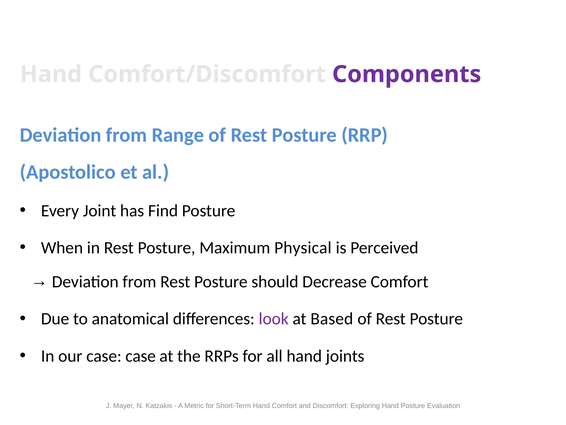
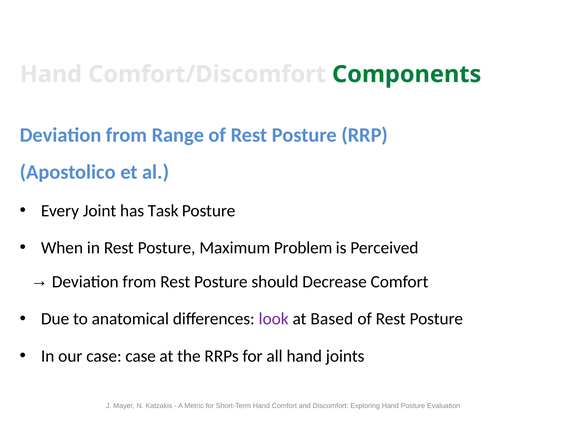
Components colour: purple -> green (407, 74)
Find: Find -> Task (163, 210)
Physical: Physical -> Problem (303, 247)
